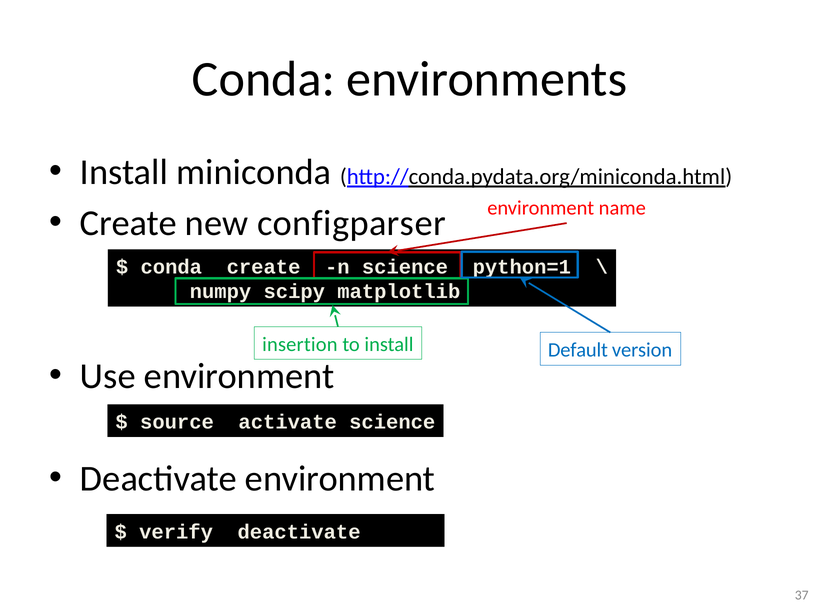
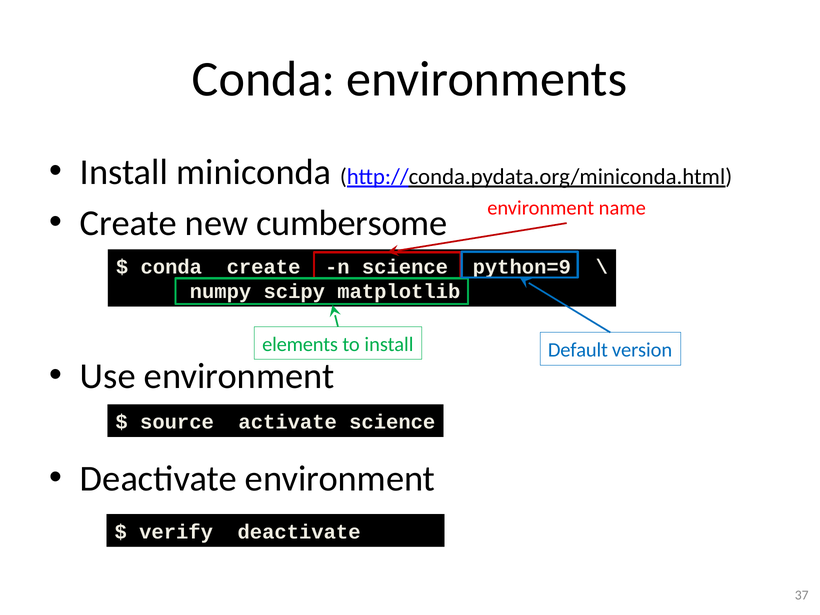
configparser: configparser -> cumbersome (352, 223)
python=1: python=1 -> python=9 (522, 267)
insertion: insertion -> elements (300, 345)
